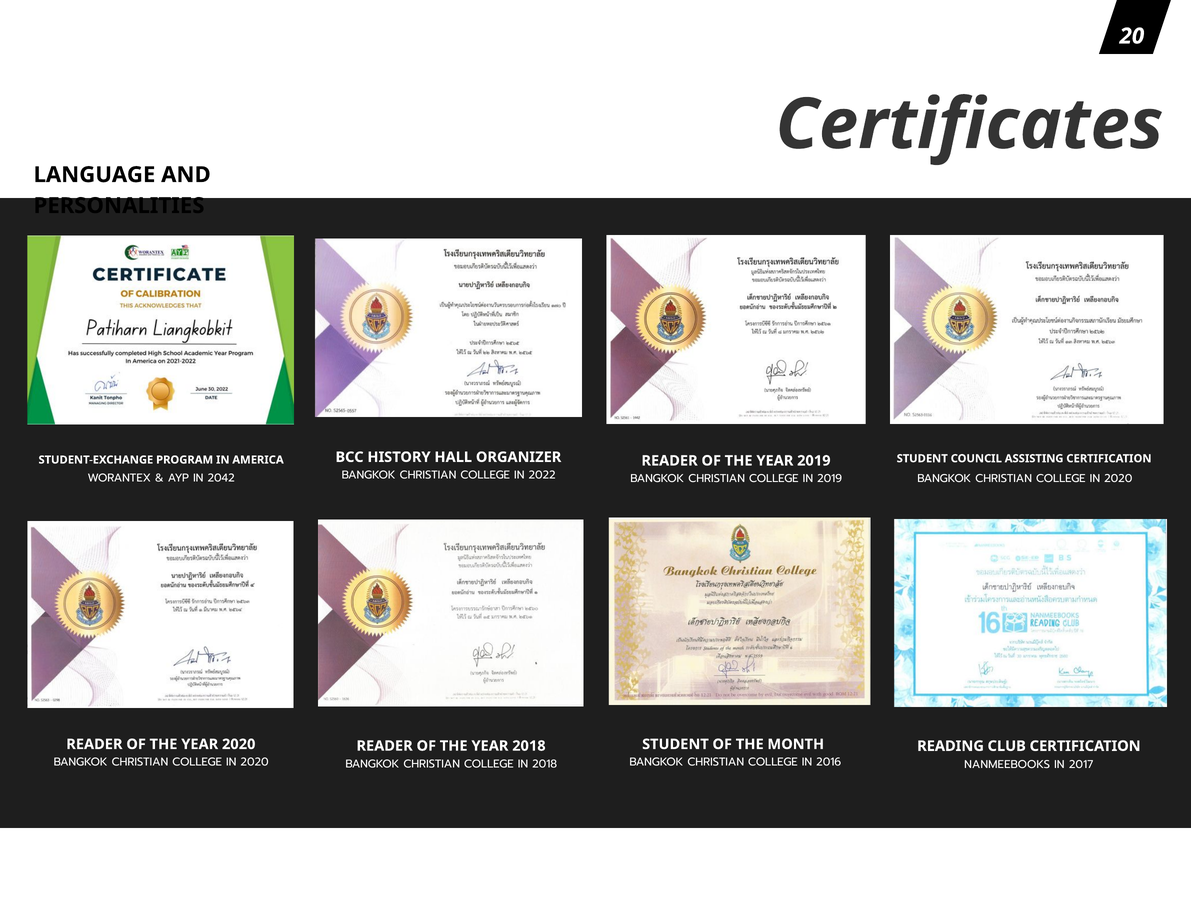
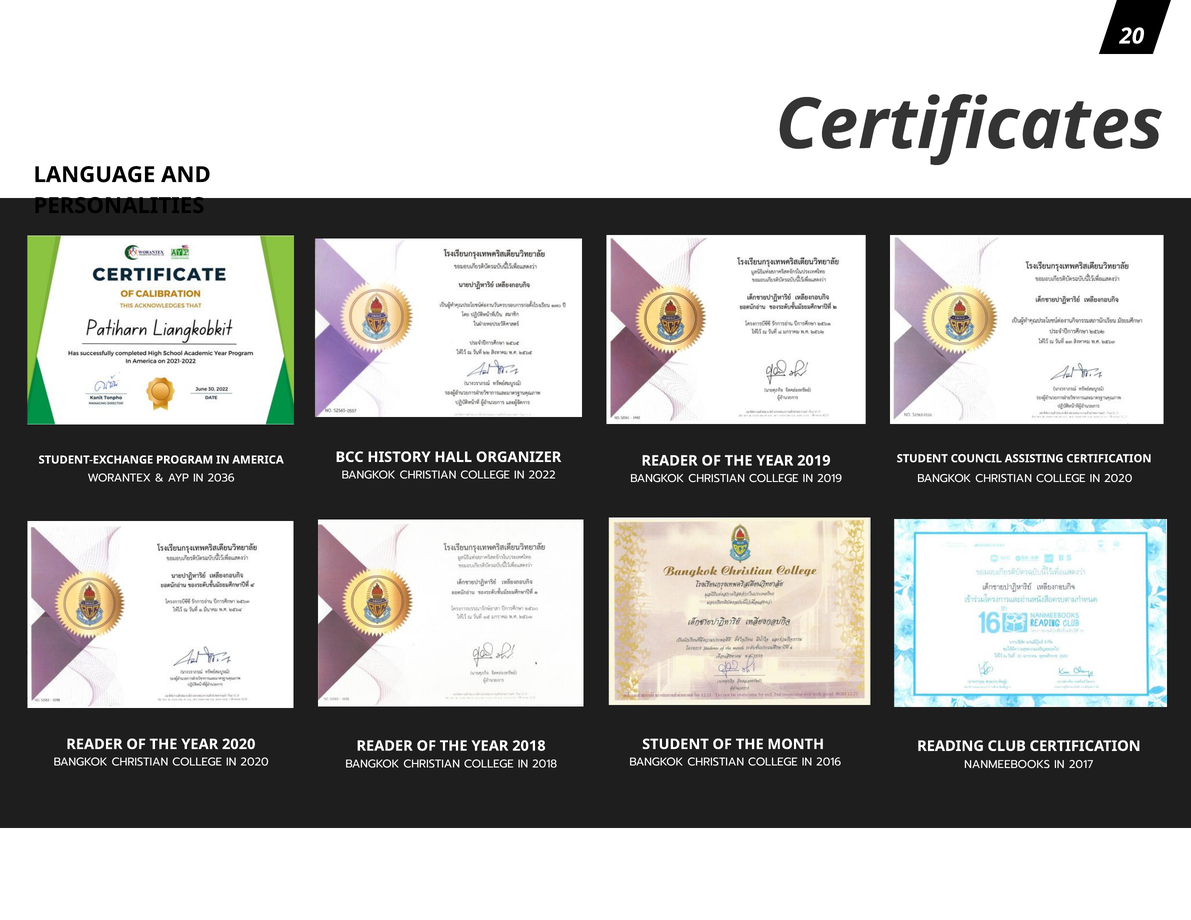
2042: 2042 -> 2036 (221, 478)
